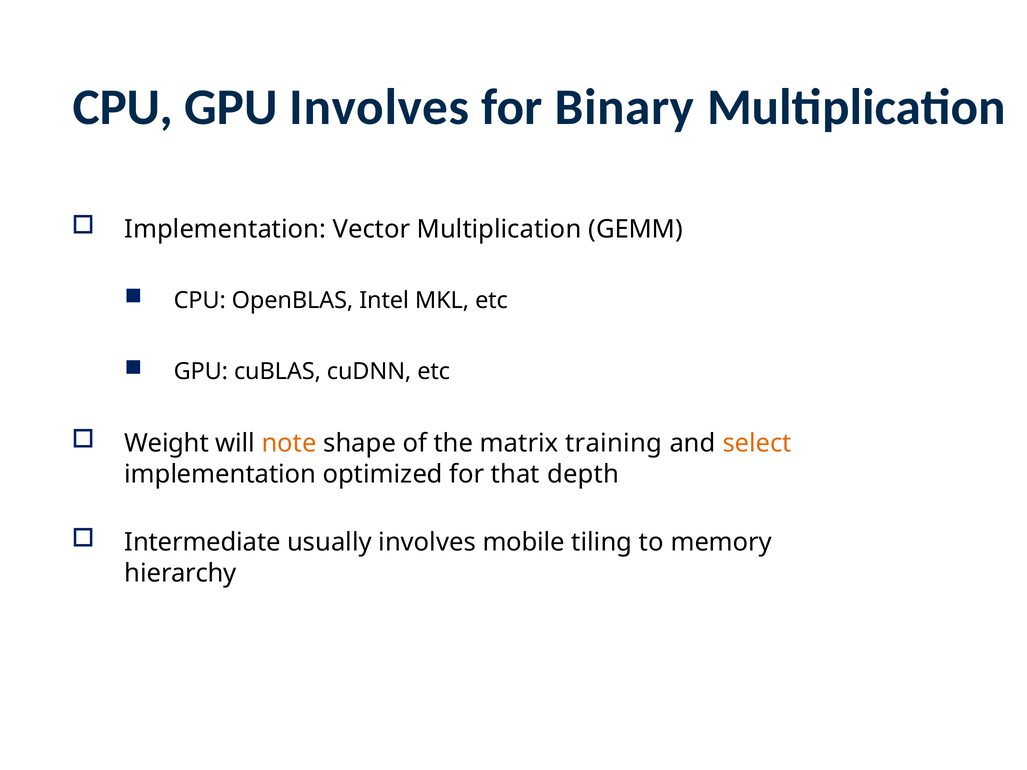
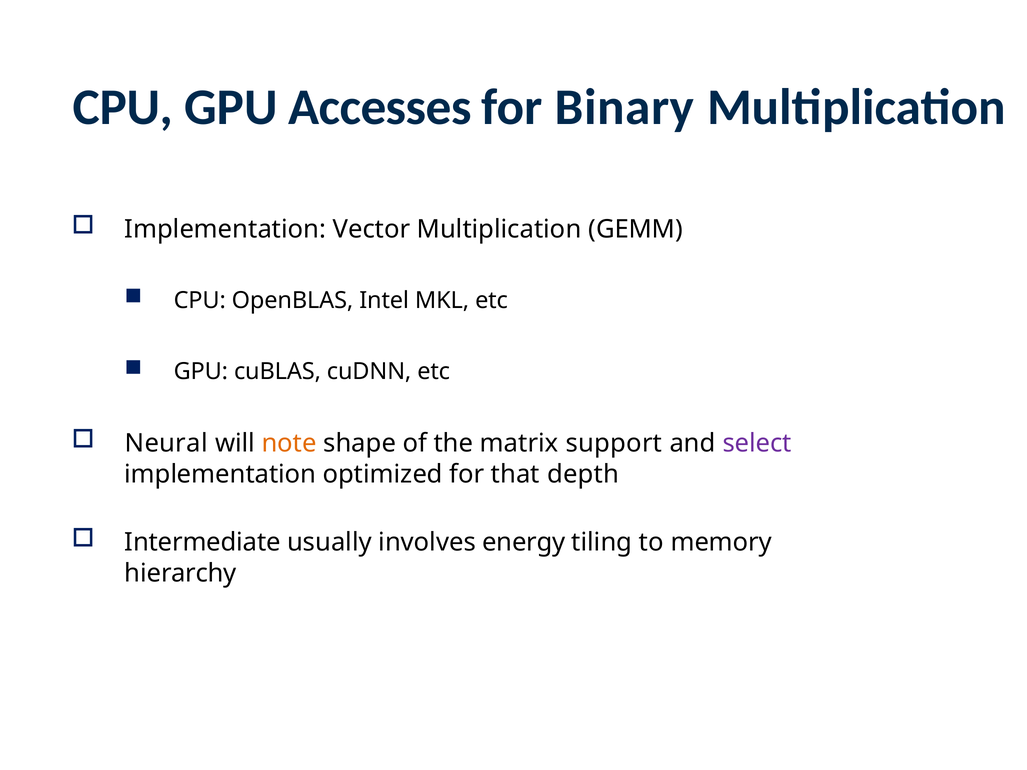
GPU Involves: Involves -> Accesses (380, 107)
Weight: Weight -> Neural (166, 443)
training: training -> support (614, 443)
select colour: orange -> purple (757, 443)
mobile: mobile -> energy (524, 543)
